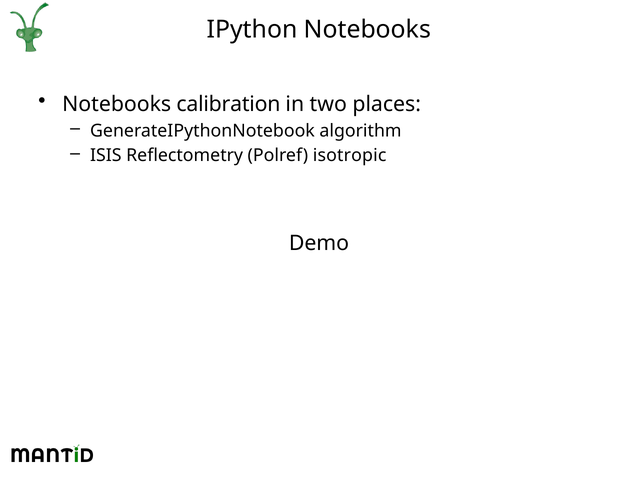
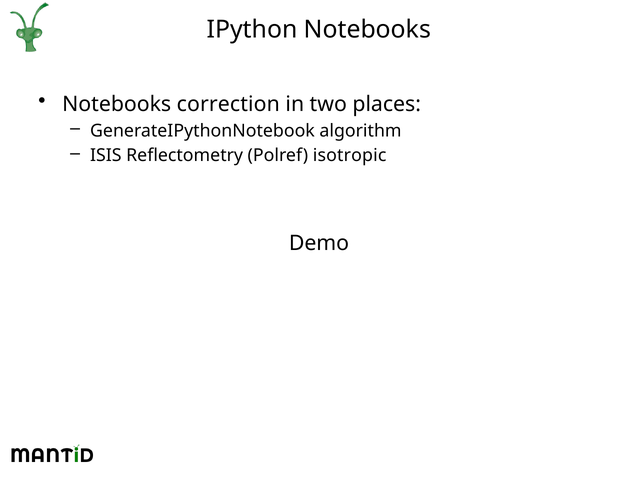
calibration: calibration -> correction (228, 104)
